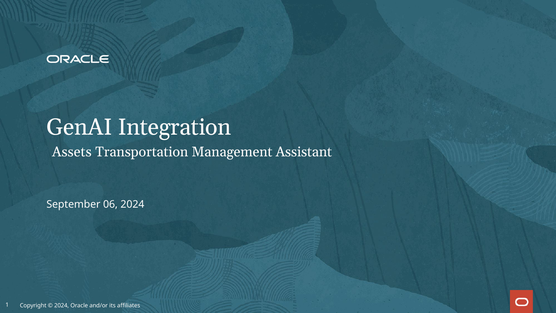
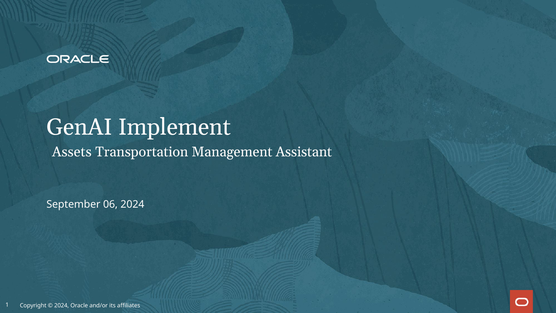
Integration: Integration -> Implement (174, 127)
